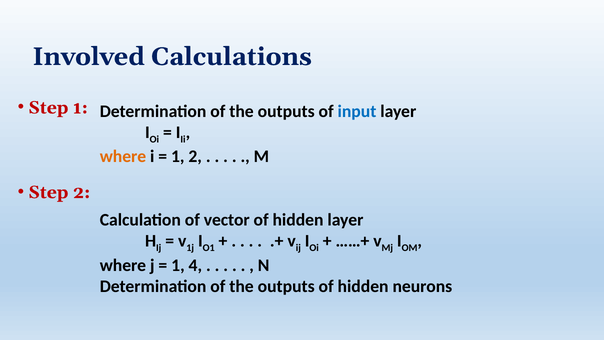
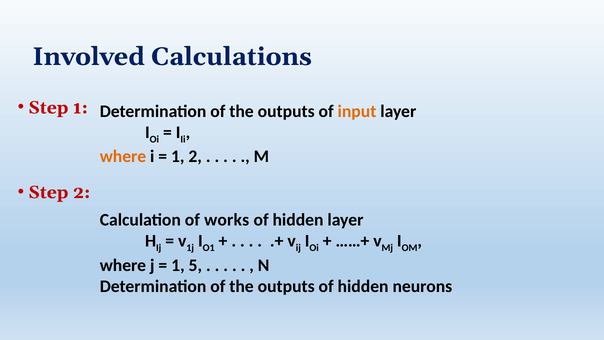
input colour: blue -> orange (357, 111)
vector: vector -> works (227, 220)
4: 4 -> 5 (195, 265)
